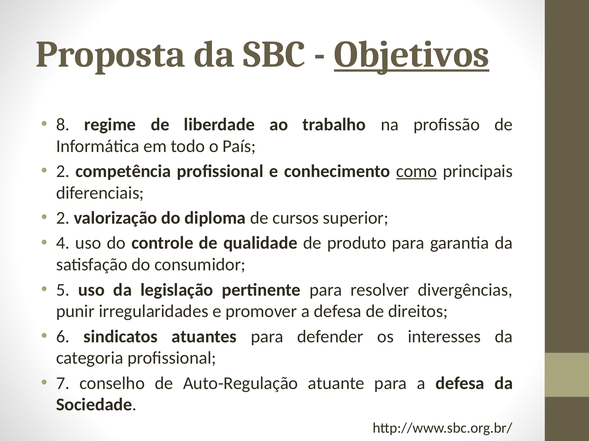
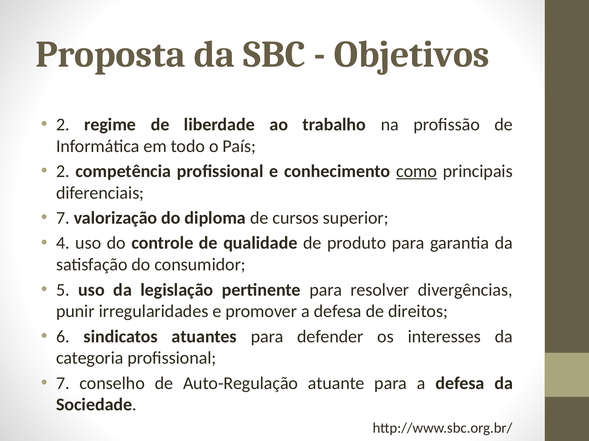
Objetivos underline: present -> none (412, 54)
8: 8 -> 2 (63, 125)
2: 2 -> 7 (63, 218)
